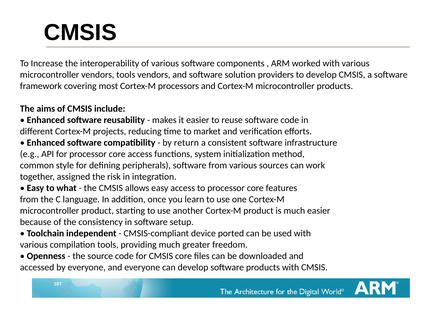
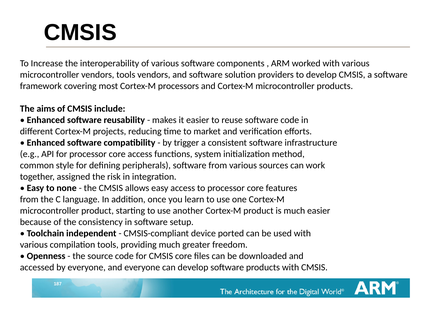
return: return -> trigger (186, 143)
what: what -> none (67, 188)
